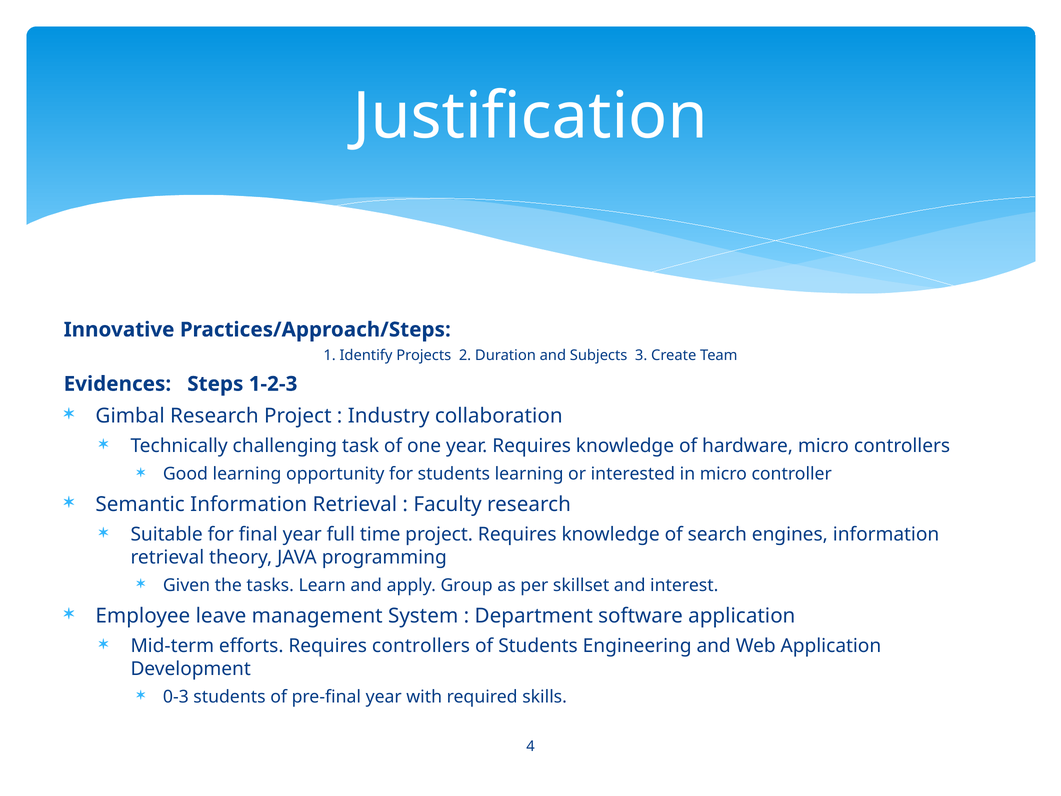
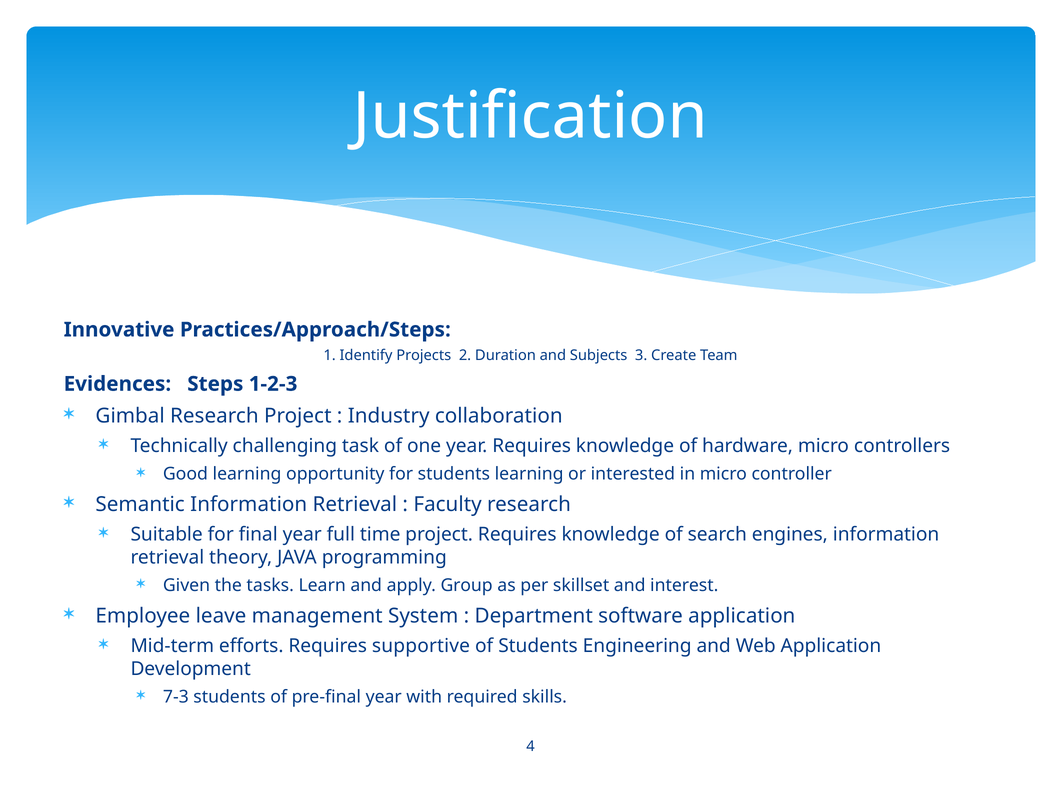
Requires controllers: controllers -> supportive (421, 646)
0-3: 0-3 -> 7-3 (176, 697)
